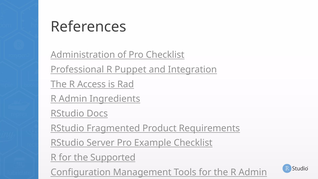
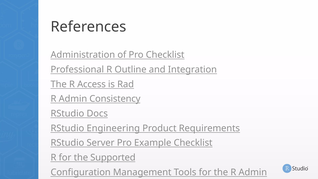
Puppet: Puppet -> Outline (131, 69)
Ingredients: Ingredients -> Consistency (115, 99)
Fragmented: Fragmented -> Engineering (113, 128)
